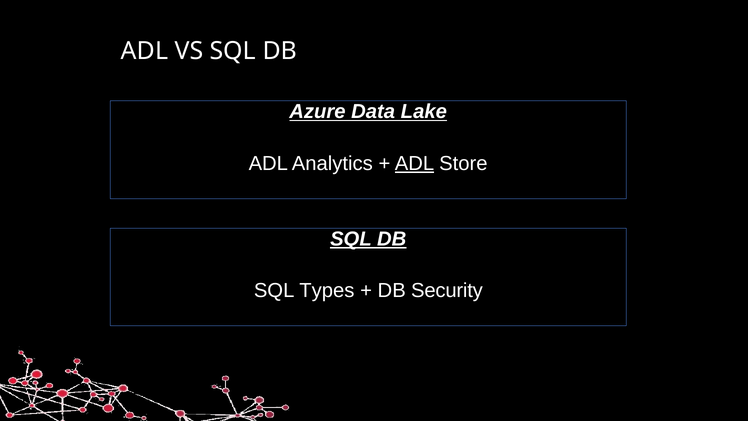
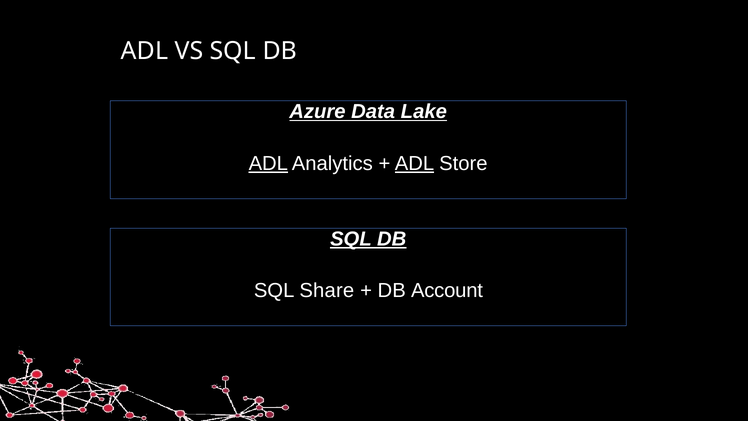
ADL underline: none -> present (268, 163)
Types: Types -> Share (327, 290)
Security: Security -> Account (447, 290)
